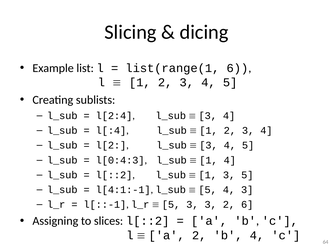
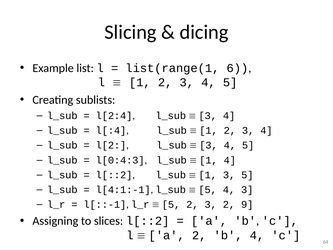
5 3: 3 -> 2 (192, 204)
2 6: 6 -> 9 (247, 204)
